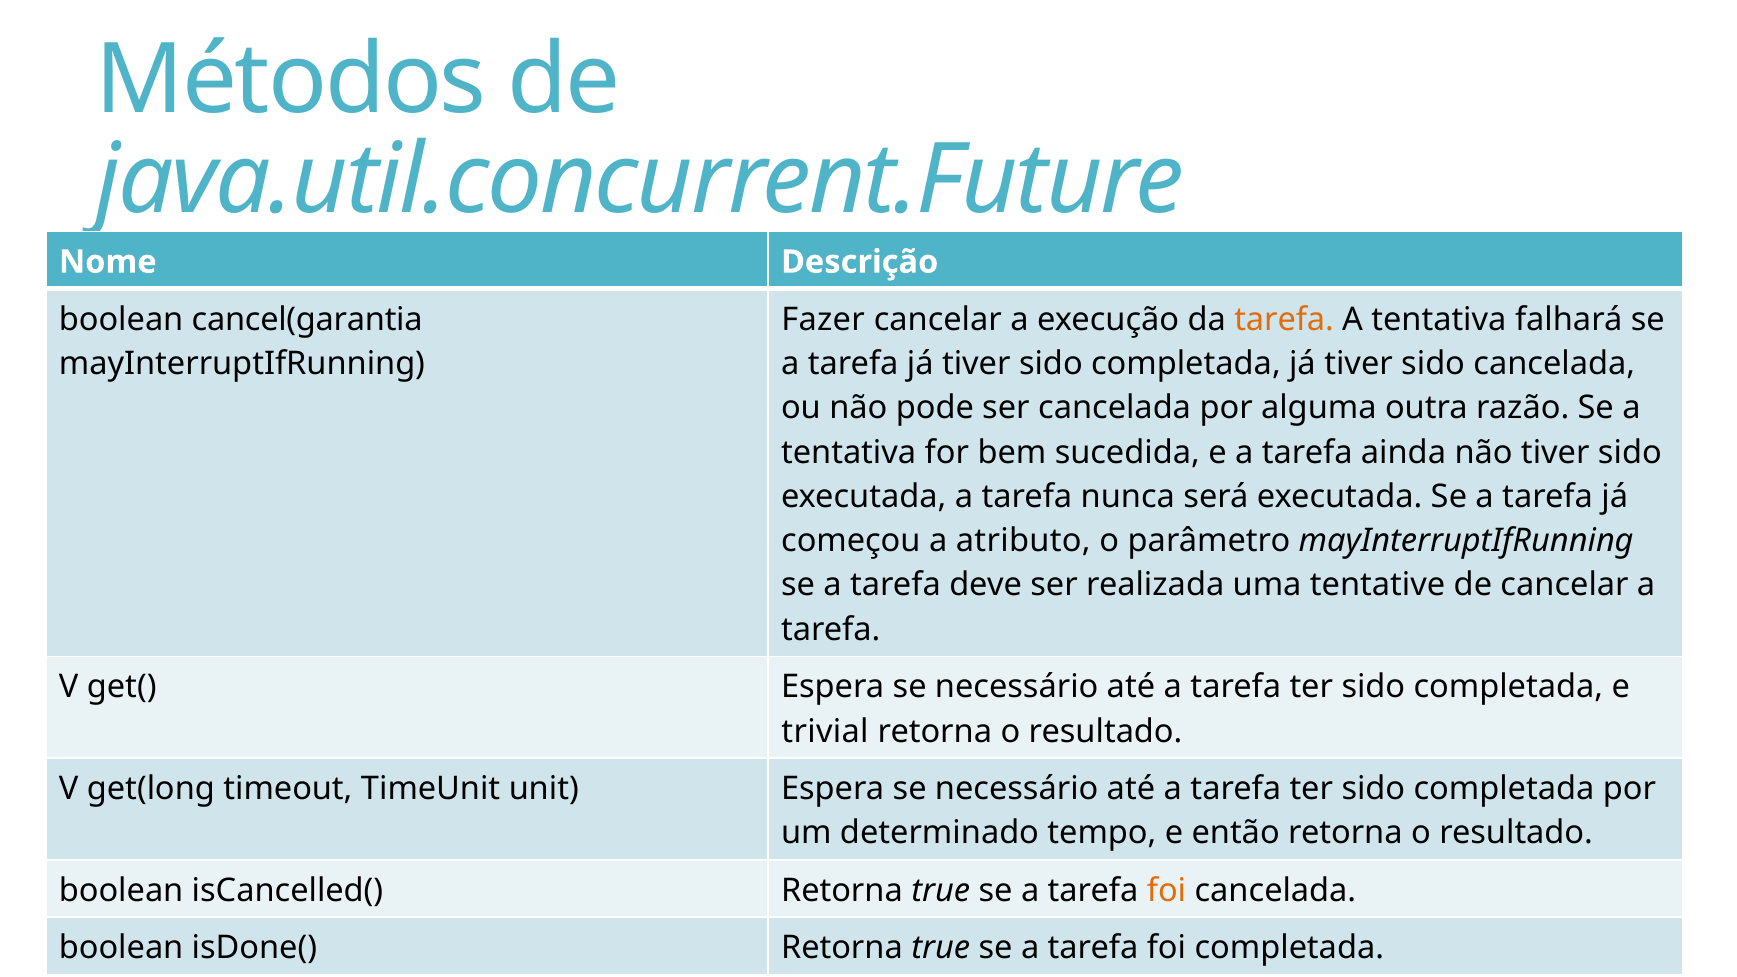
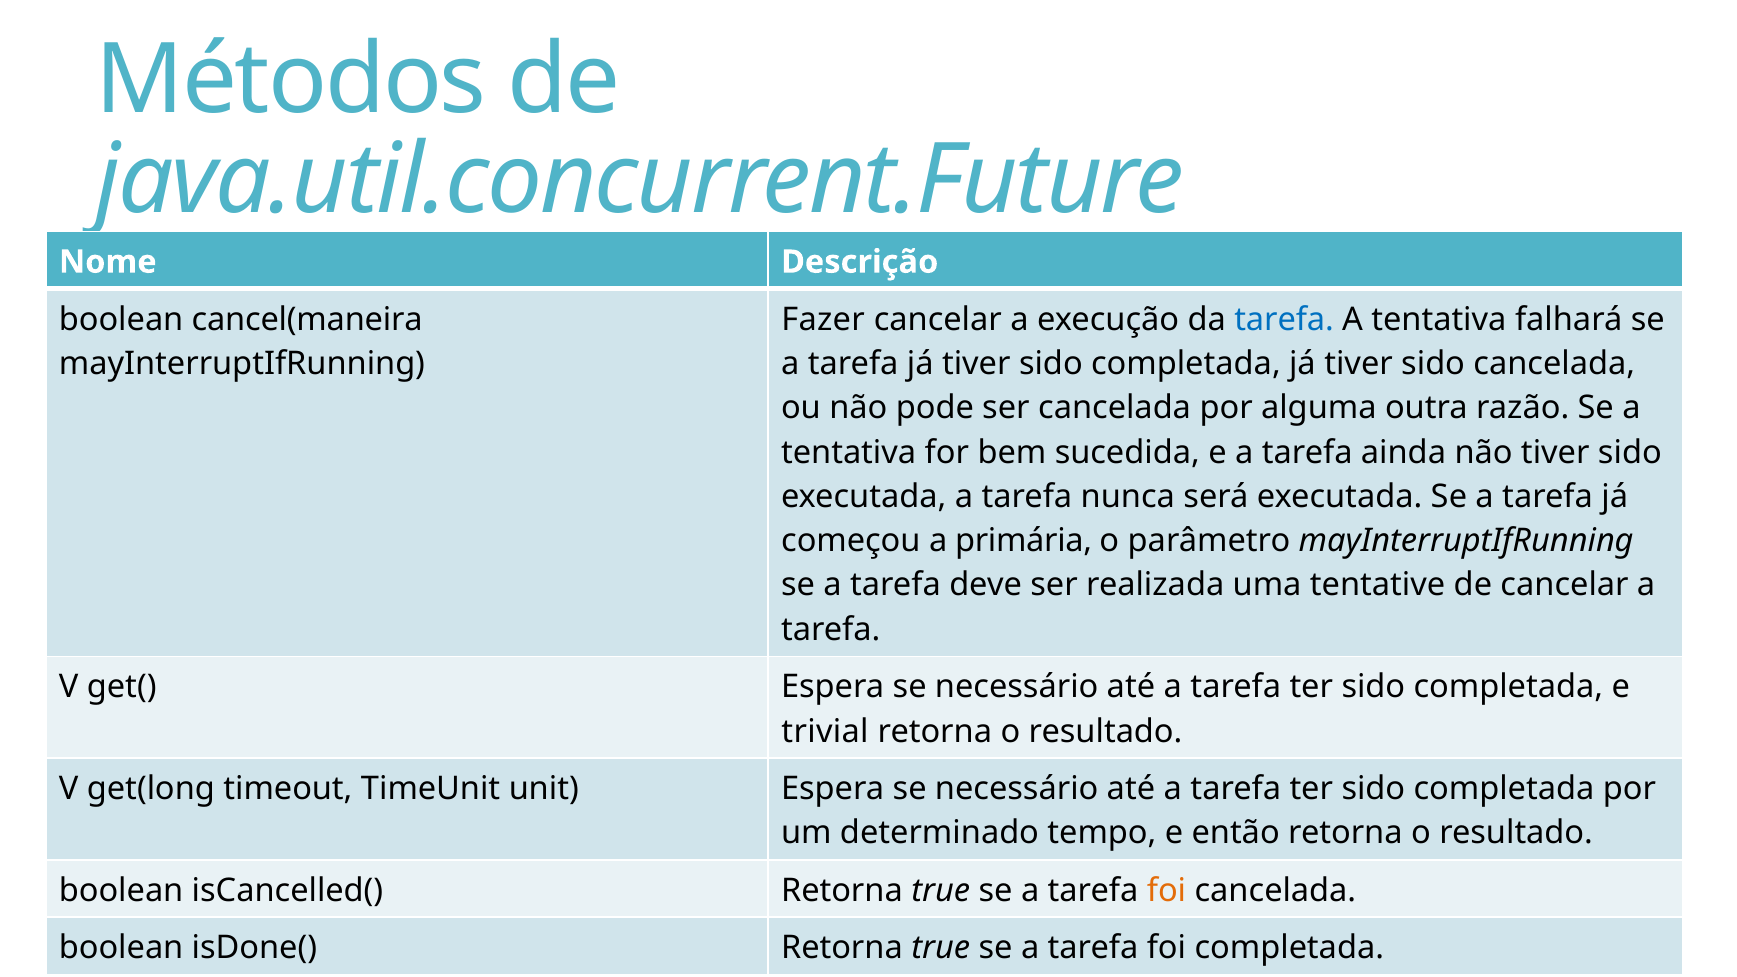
cancel(garantia: cancel(garantia -> cancel(maneira (307, 319)
tarefa colour: orange -> blue (1284, 319)
atributo: atributo -> primária (1024, 541)
